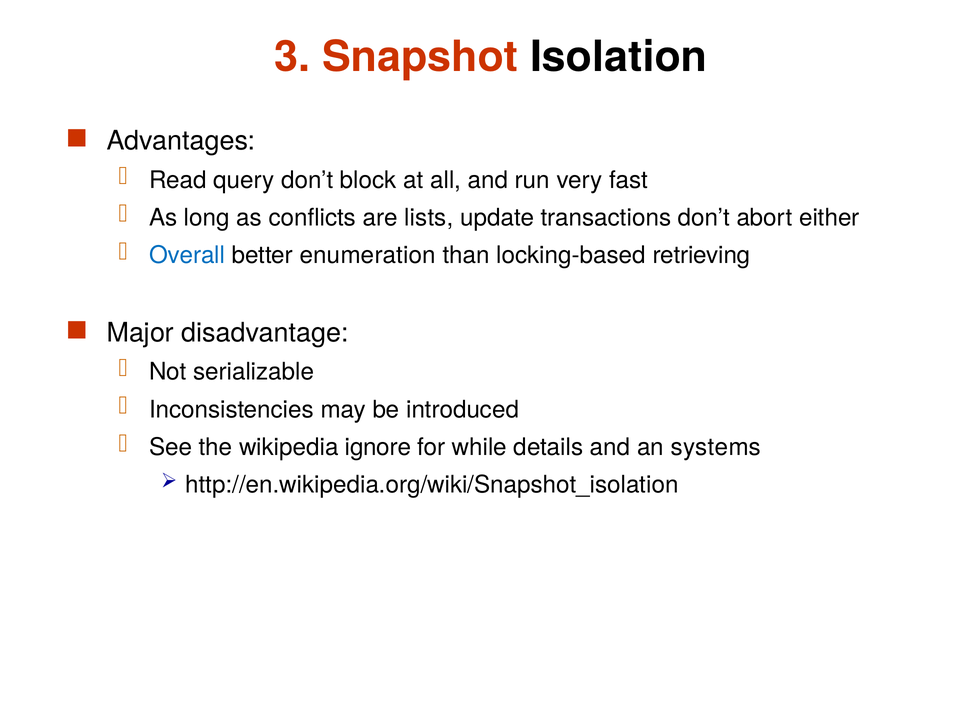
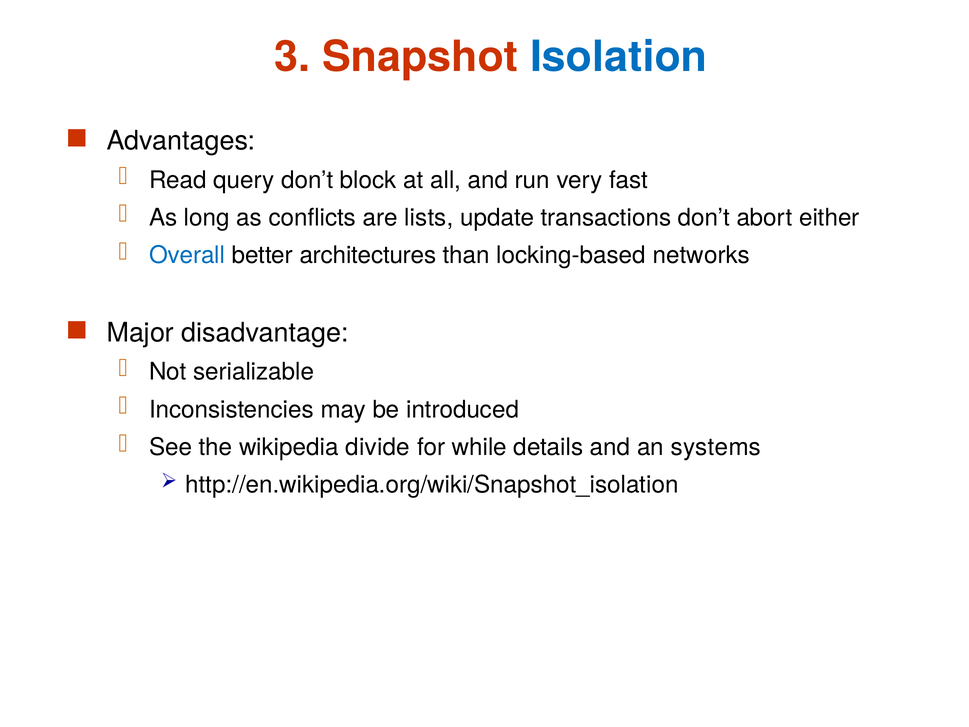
Isolation colour: black -> blue (619, 57)
enumeration: enumeration -> architectures (368, 255)
retrieving: retrieving -> networks (701, 255)
ignore: ignore -> divide (378, 447)
